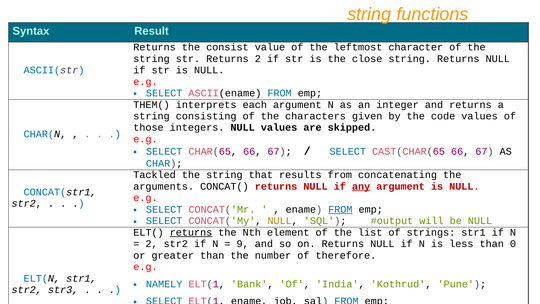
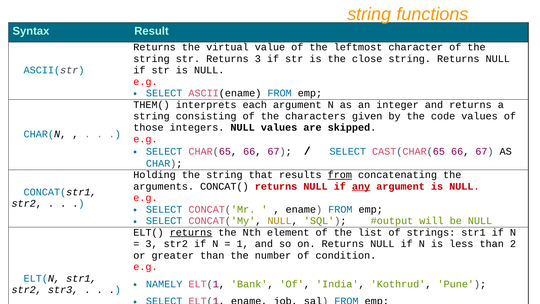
consist: consist -> virtual (227, 47)
Returns 2: 2 -> 3 (258, 59)
Tackled: Tackled -> Holding (155, 175)
from underline: none -> present (340, 175)
FROM underline: present -> none (340, 209)
2: 2 -> 3 (152, 244)
9: 9 -> 1 (243, 244)
0: 0 -> 2 (513, 244)
therefore: therefore -> condition (346, 255)
